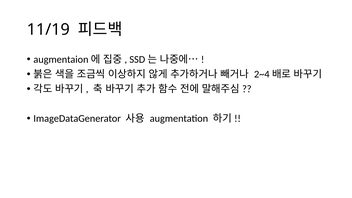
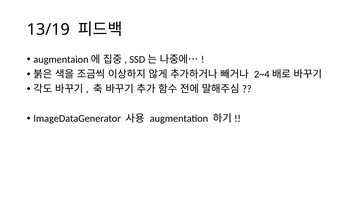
11/19: 11/19 -> 13/19 (48, 30)
